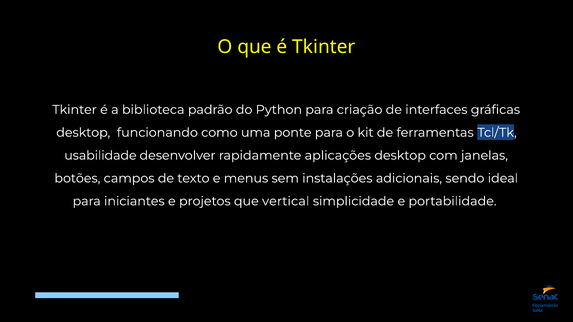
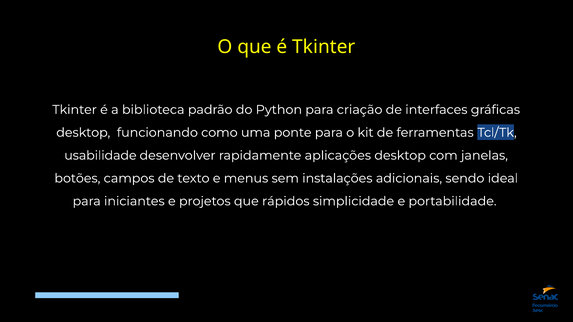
vertical: vertical -> rápidos (286, 201)
